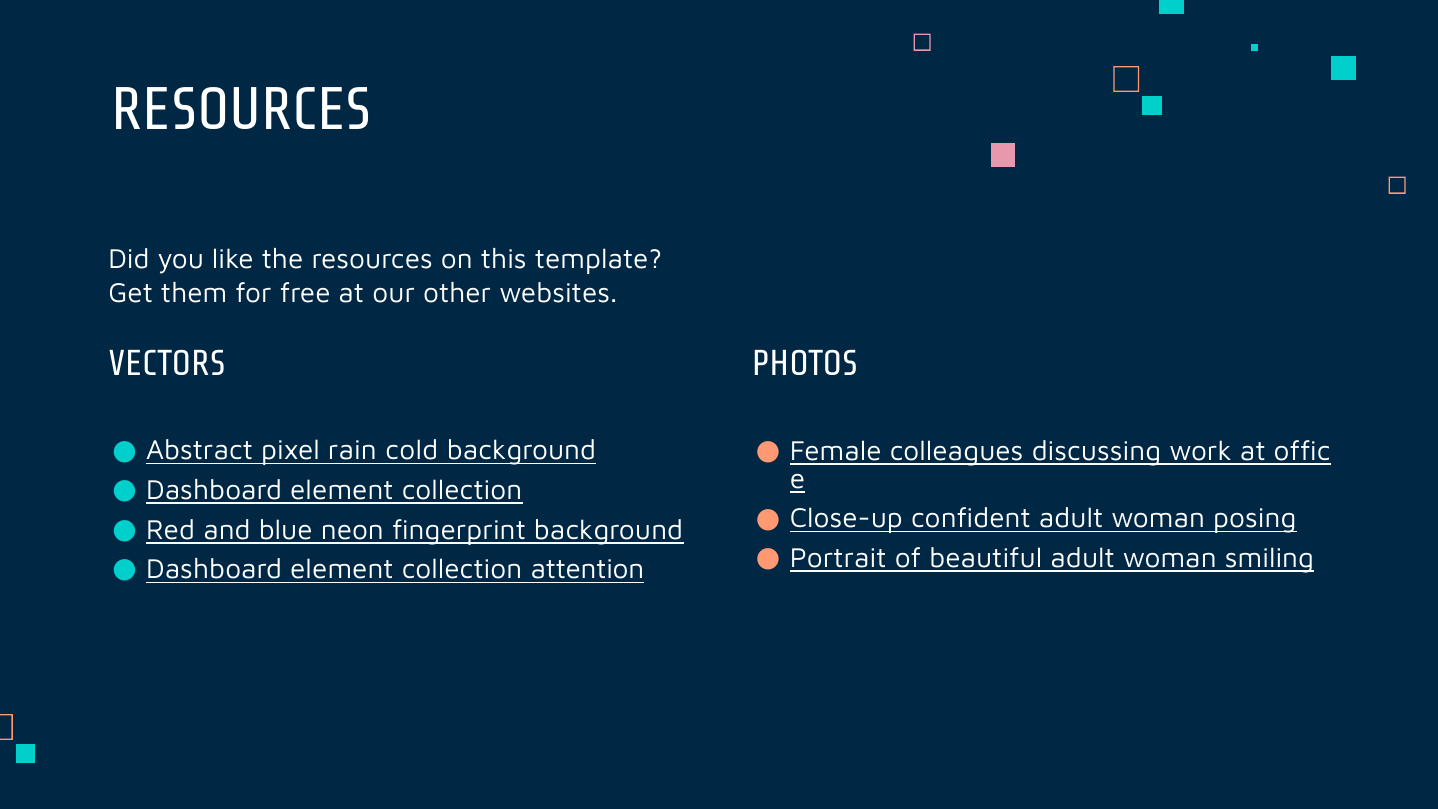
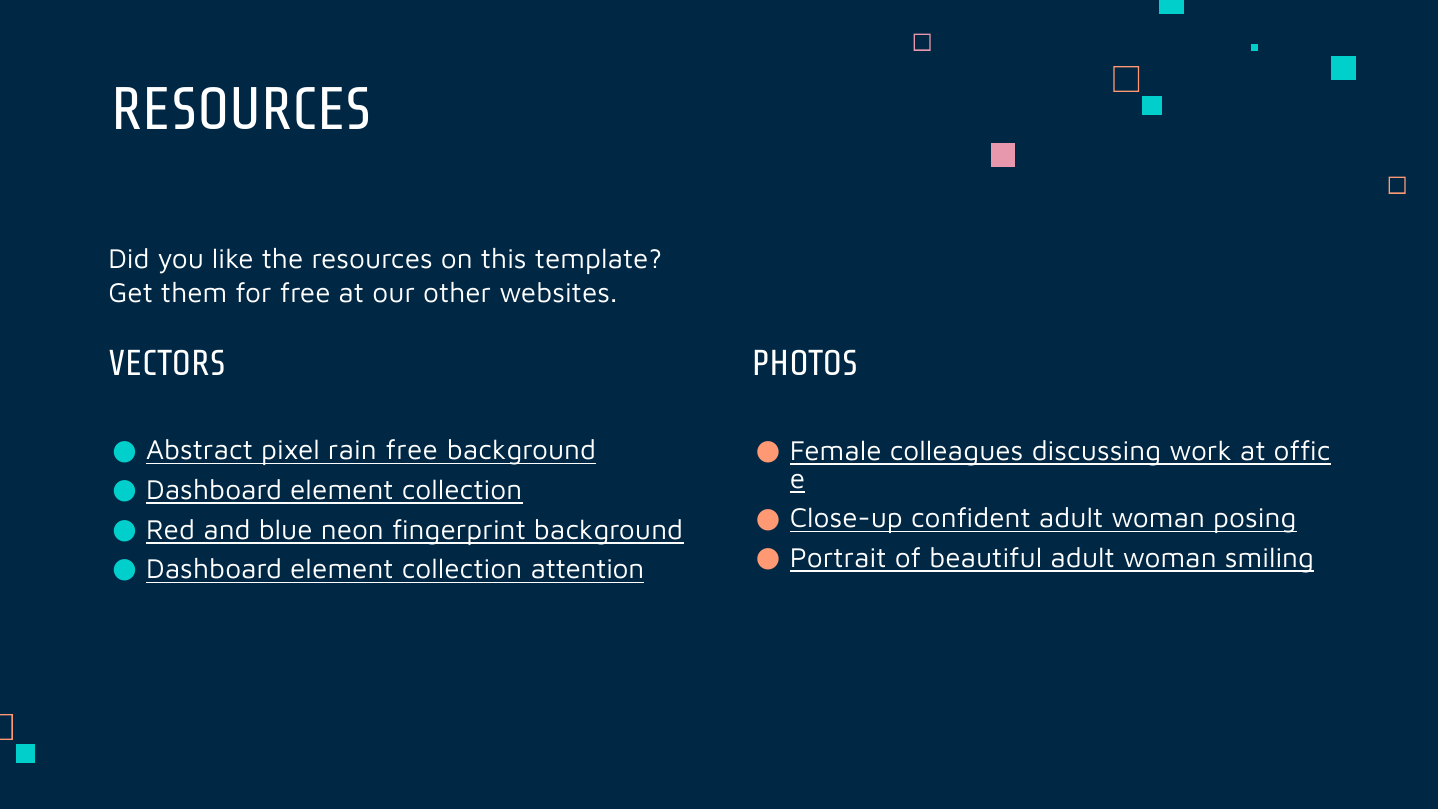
rain cold: cold -> free (412, 451)
